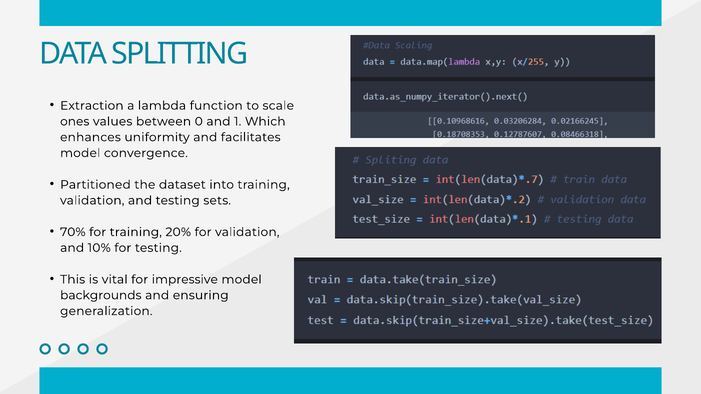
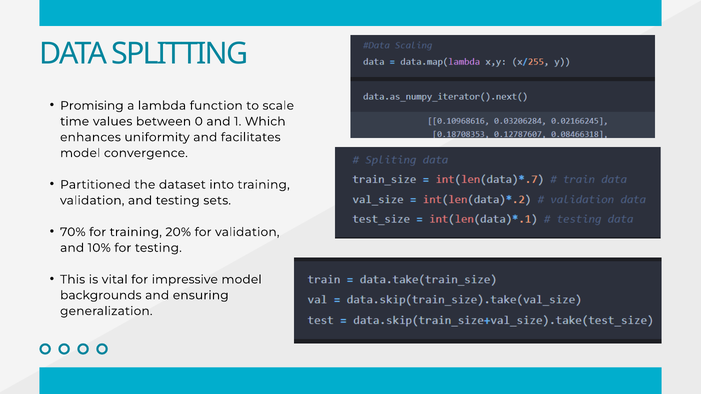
Extraction: Extraction -> Promising (92, 106)
ones: ones -> time (75, 122)
